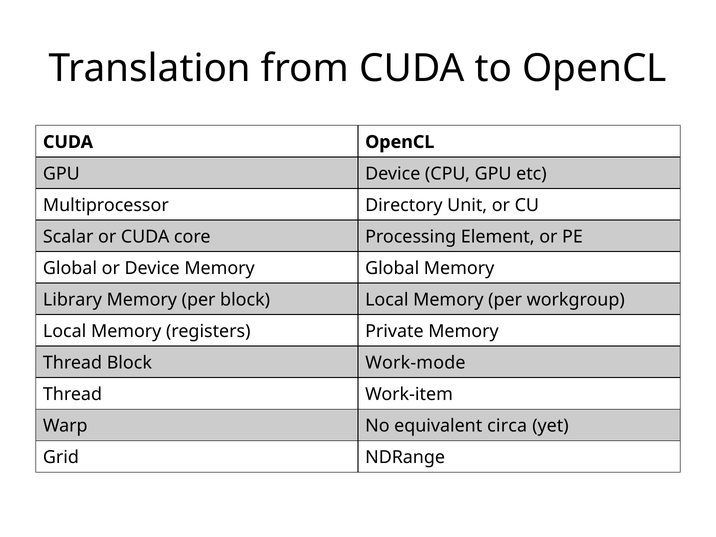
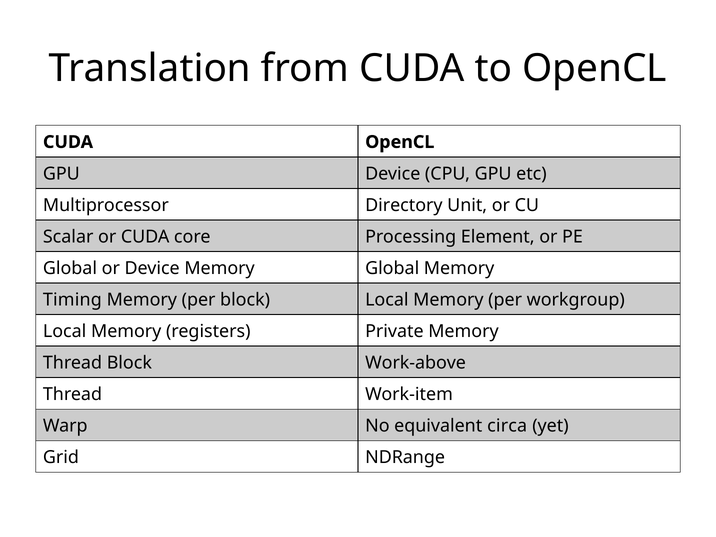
Library: Library -> Timing (72, 300)
Work-mode: Work-mode -> Work-above (416, 363)
